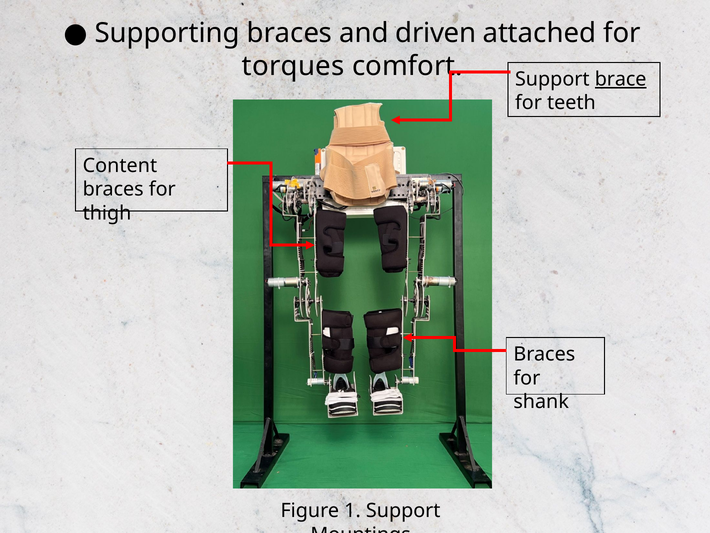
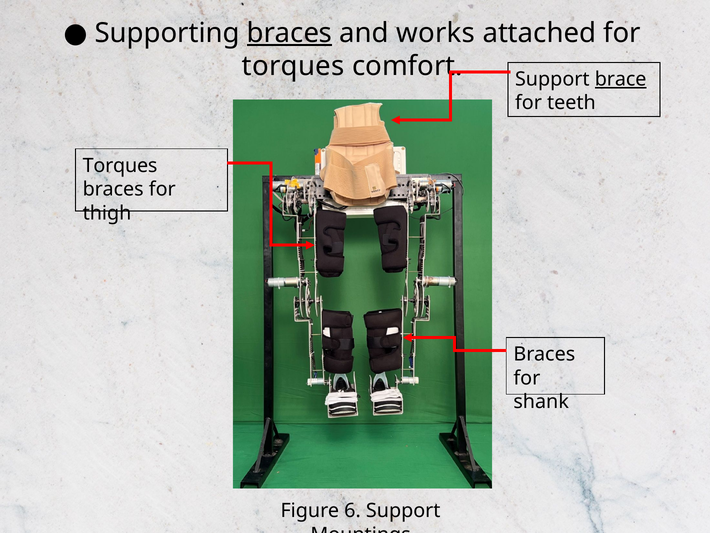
braces underline: none -> present (290, 33)
driven: driven -> works (436, 33)
Content: Content -> Torques (120, 166)
1: 1 -> 6 (353, 510)
